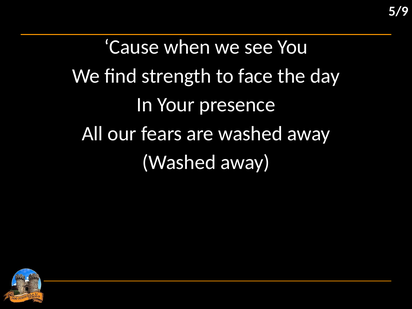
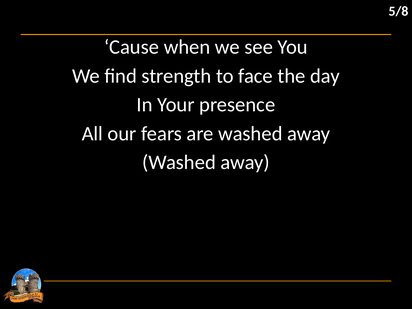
5/9: 5/9 -> 5/8 (398, 11)
